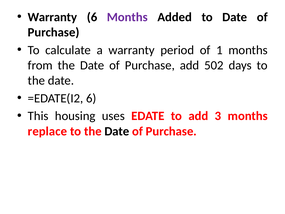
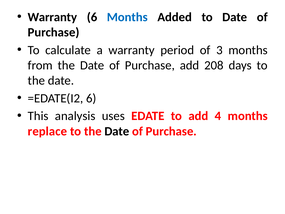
Months colour: purple -> blue (127, 17)
1: 1 -> 3 (219, 50)
502: 502 -> 208 (214, 65)
housing: housing -> analysis (75, 116)
3: 3 -> 4 (218, 116)
